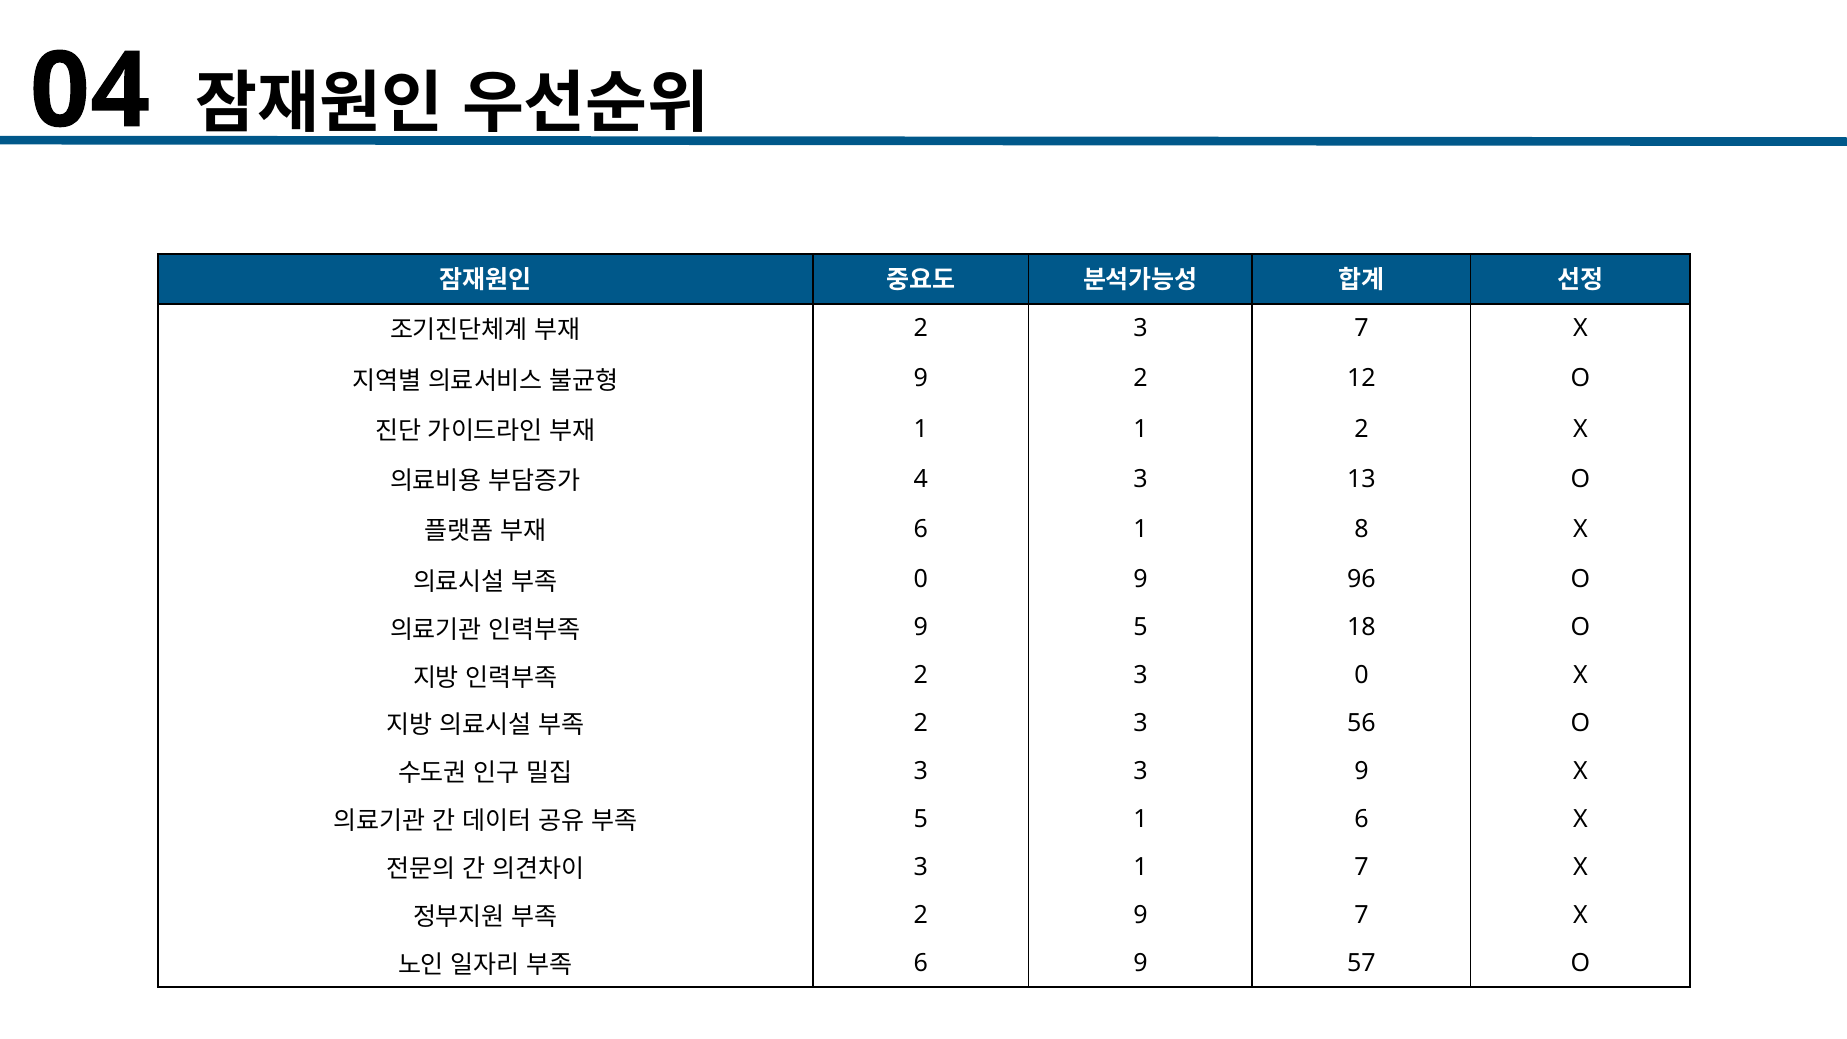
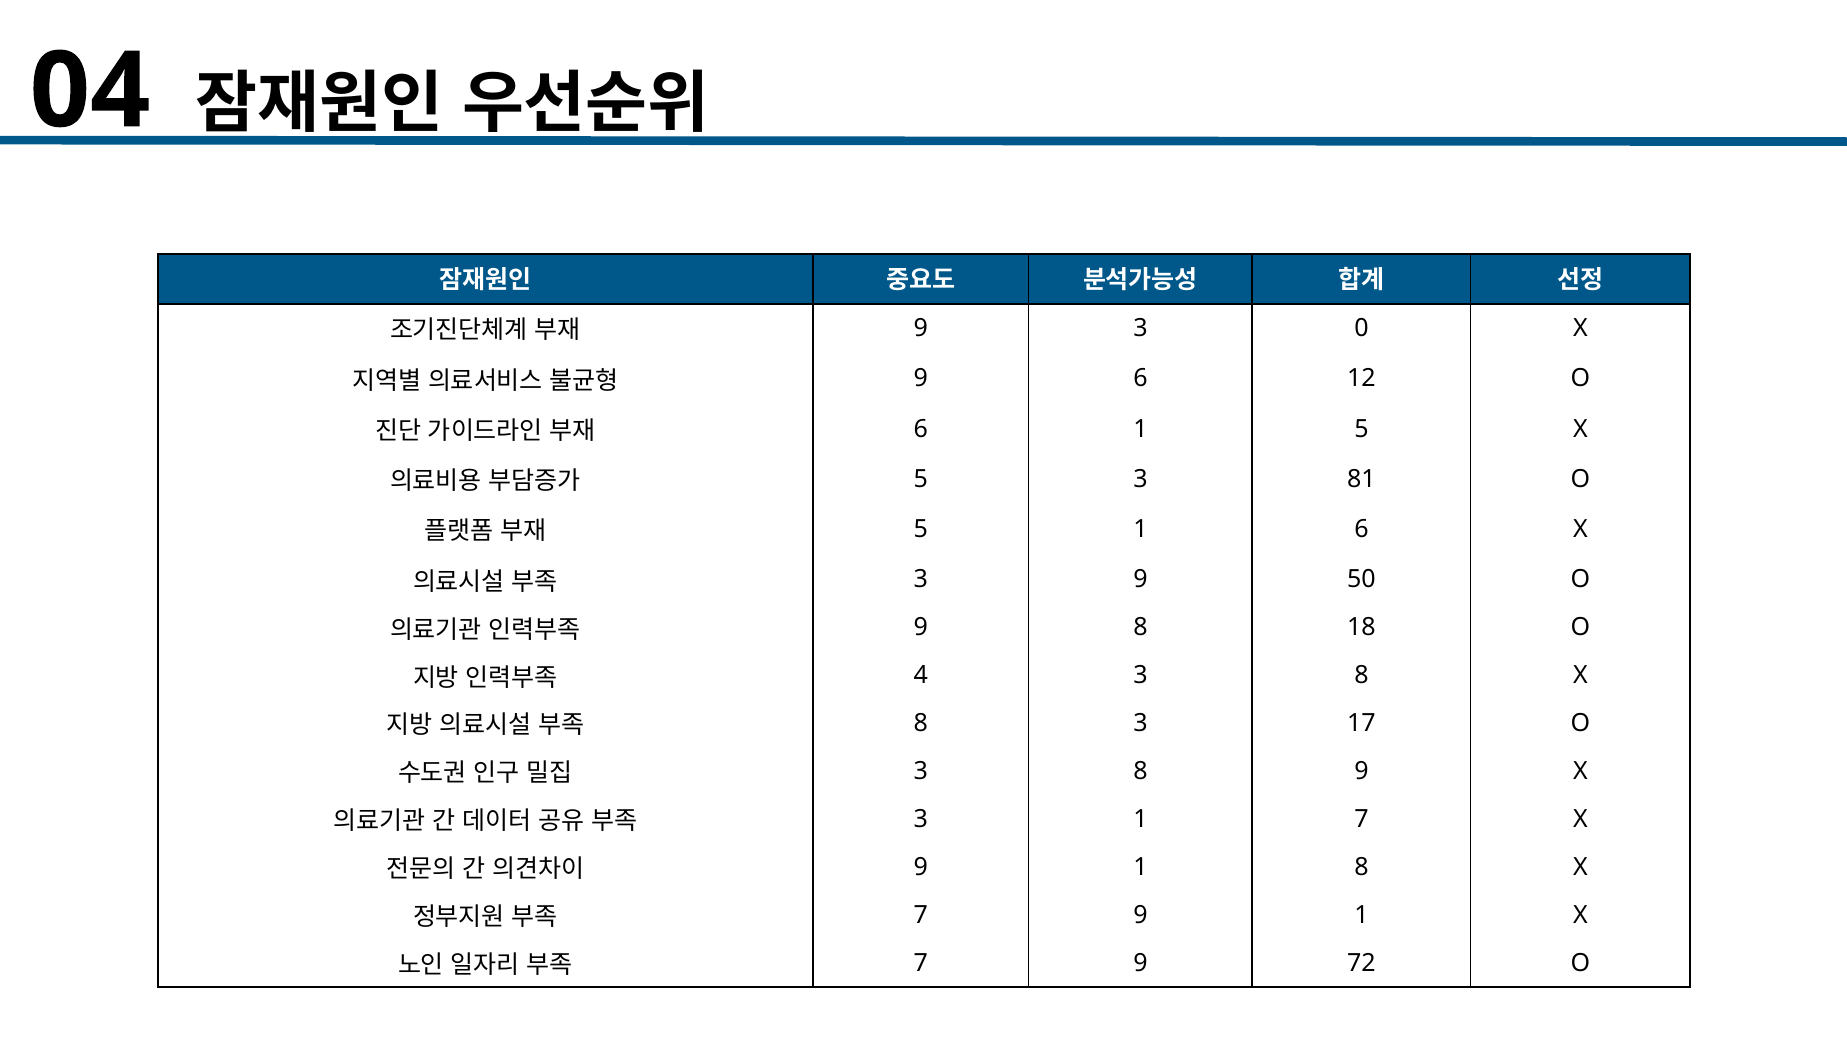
2: 2 -> 9 (921, 328)
3 7: 7 -> 0 (1362, 328)
9 2: 2 -> 6 (1140, 379)
1: 1 -> 6 (921, 429)
1 2: 2 -> 5 (1362, 429)
4: 4 -> 5 (921, 479)
13: 13 -> 81 (1361, 479)
6: 6 -> 5 (921, 529)
1 8: 8 -> 6 (1362, 529)
0: 0 -> 3 (921, 580)
96: 96 -> 50 (1361, 580)
9 5: 5 -> 8 (1140, 627)
2: 2 -> 4 (921, 675)
0: 0 -> 8 (1362, 675)
2: 2 -> 8 (921, 723)
56: 56 -> 17 (1361, 723)
3: 3 -> 8 (1140, 771)
5: 5 -> 3 (921, 819)
1 6: 6 -> 7 (1362, 819)
3: 3 -> 9 (921, 867)
1 7: 7 -> 8 (1362, 867)
2: 2 -> 7 (921, 915)
7: 7 -> 1 (1362, 915)
6: 6 -> 7 (921, 963)
57: 57 -> 72 (1361, 963)
